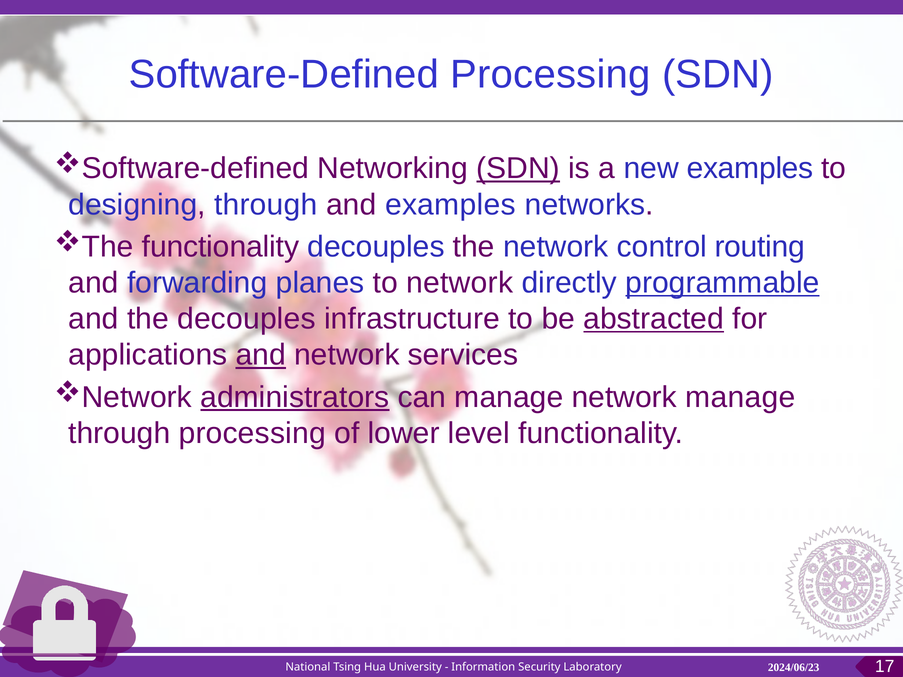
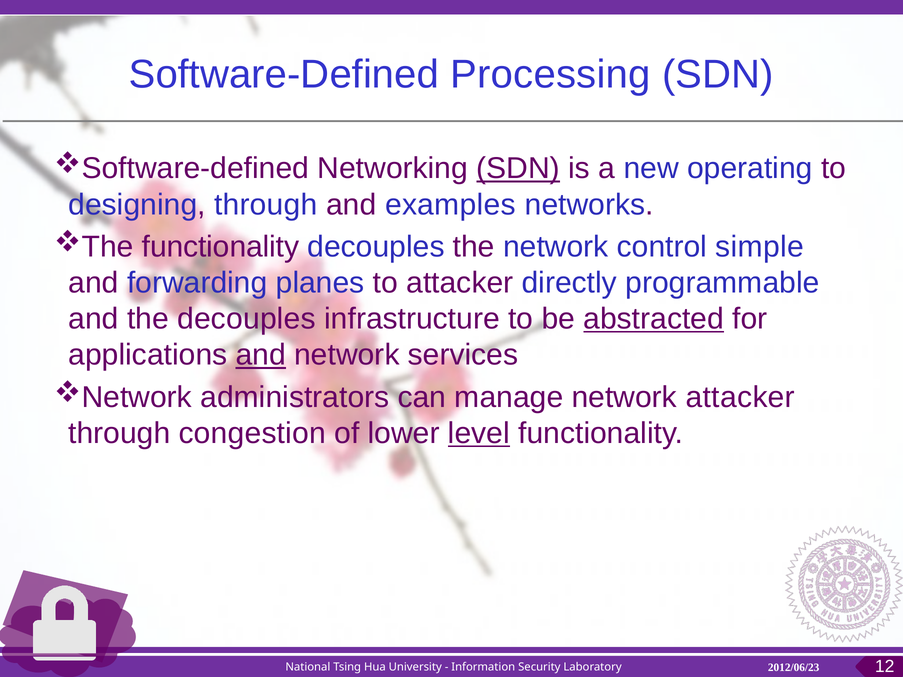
new examples: examples -> operating (750, 169)
routing: routing -> simple (760, 247)
to network: network -> attacker (460, 283)
programmable underline: present -> none (722, 283)
administrators underline: present -> none (295, 397)
network manage: manage -> attacker (740, 397)
through processing: processing -> congestion (252, 433)
level underline: none -> present (479, 433)
2024/06/23: 2024/06/23 -> 2012/06/23 (794, 668)
17: 17 -> 12 (885, 667)
